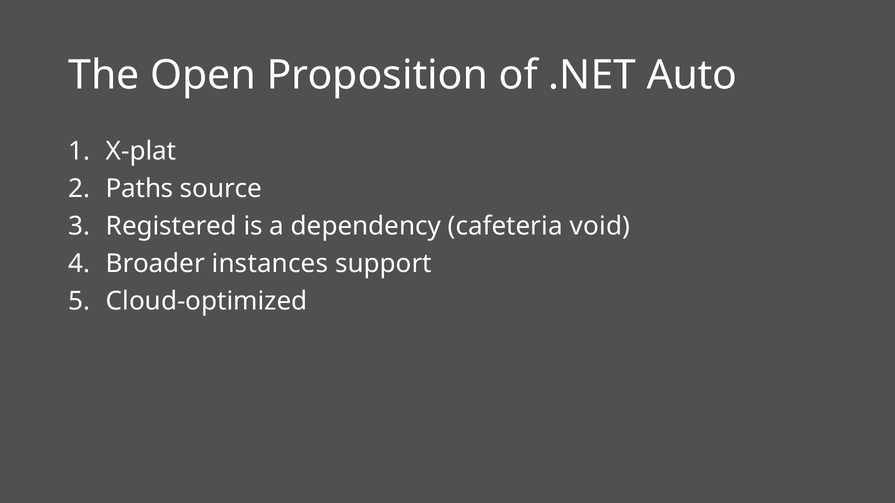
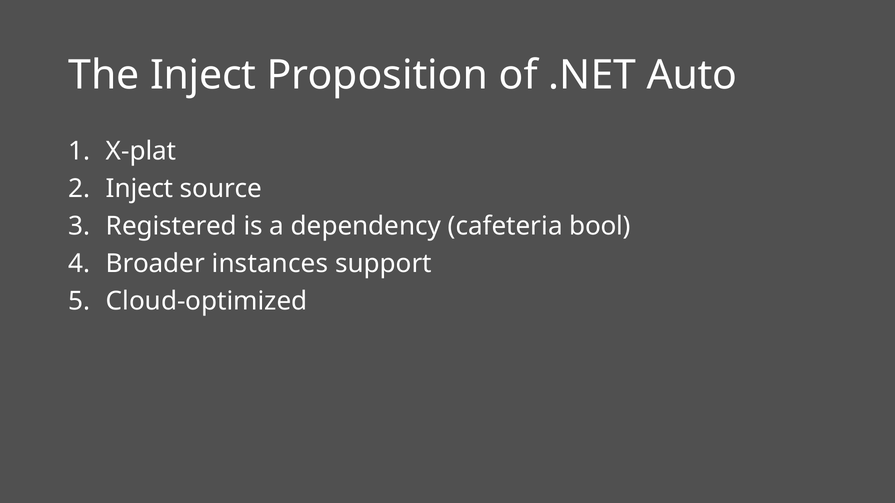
The Open: Open -> Inject (203, 75)
Paths: Paths -> Inject (140, 189)
void: void -> bool (600, 226)
